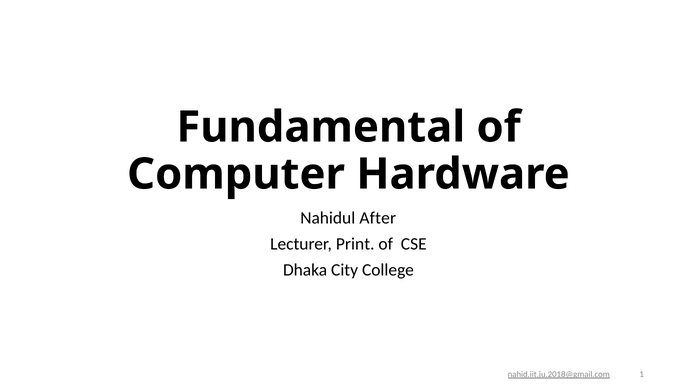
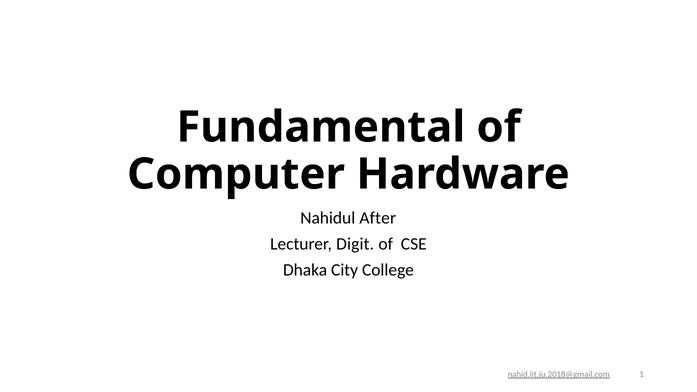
Print: Print -> Digit (355, 244)
